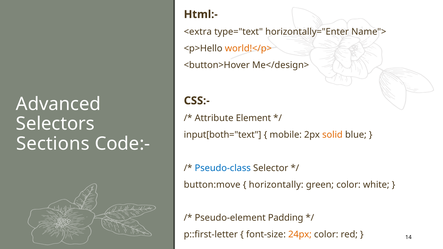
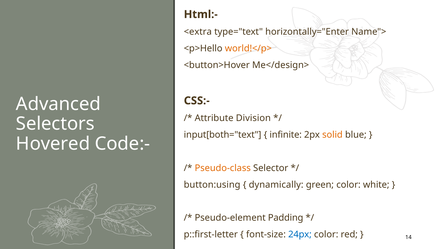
Element: Element -> Division (253, 118)
mobile: mobile -> infinite (286, 135)
Sections: Sections -> Hovered (53, 144)
Pseudo-class colour: blue -> orange (223, 168)
button:move: button:move -> button:using (212, 185)
horizontally: horizontally -> dynamically (276, 185)
24px colour: orange -> blue (300, 235)
